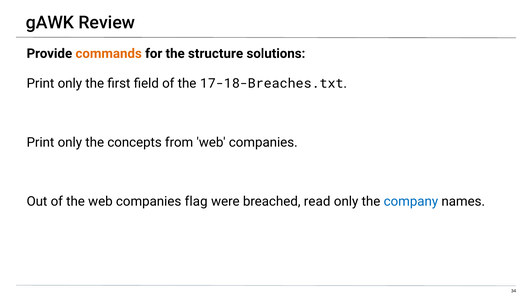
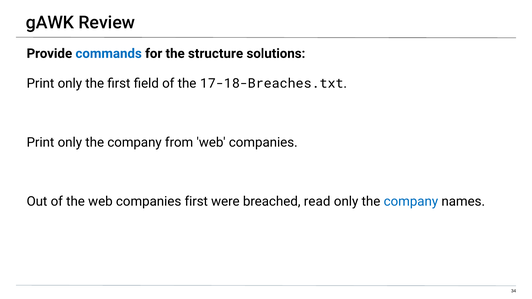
commands colour: orange -> blue (109, 54)
Print only the concepts: concepts -> company (135, 143)
companies flag: flag -> first (196, 201)
